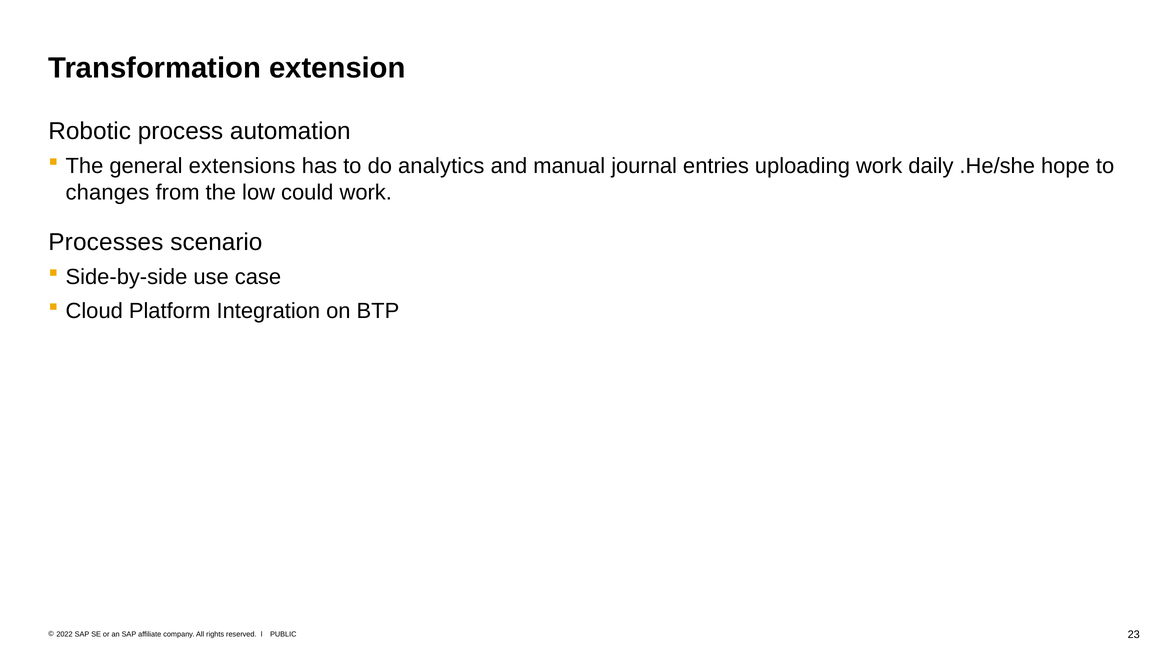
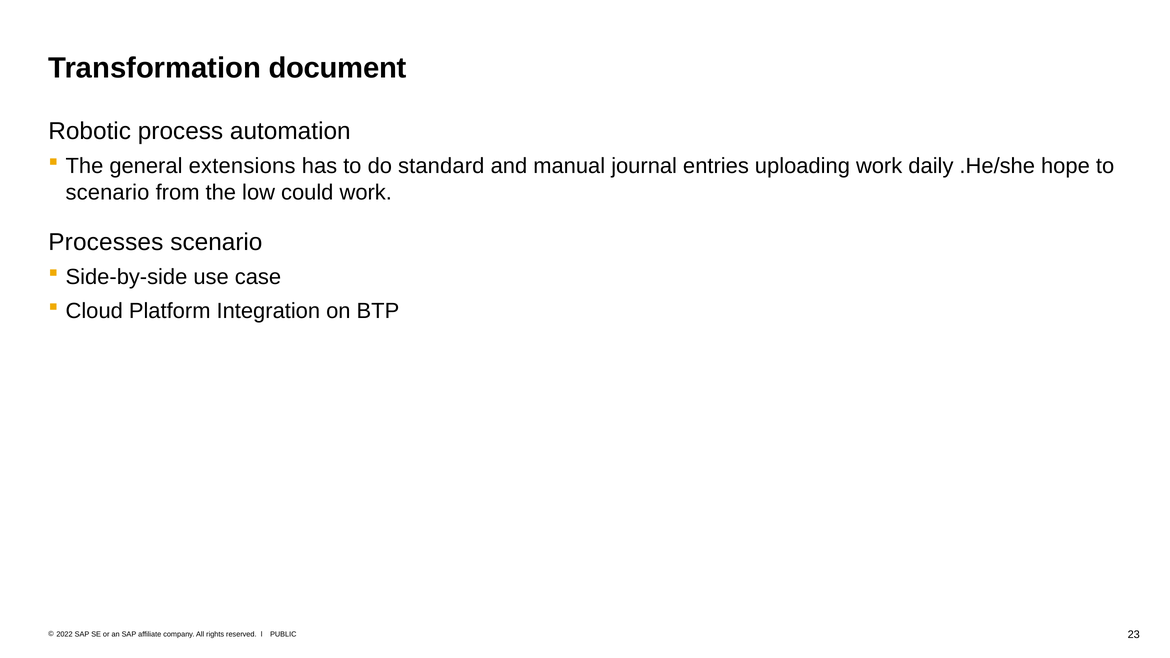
extension: extension -> document (337, 68)
analytics: analytics -> standard (441, 166)
changes: changes -> scenario (108, 192)
